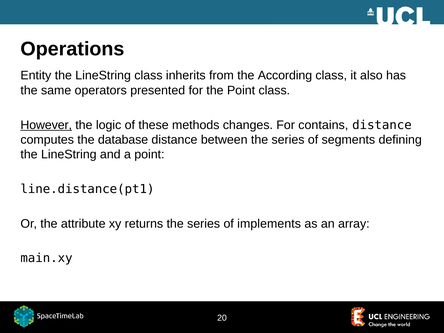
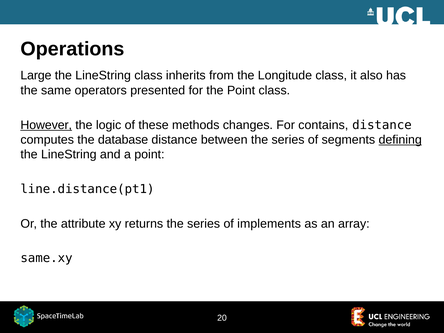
Entity: Entity -> Large (36, 76)
According: According -> Longitude (285, 76)
defining underline: none -> present (400, 140)
main.xy: main.xy -> same.xy (47, 258)
